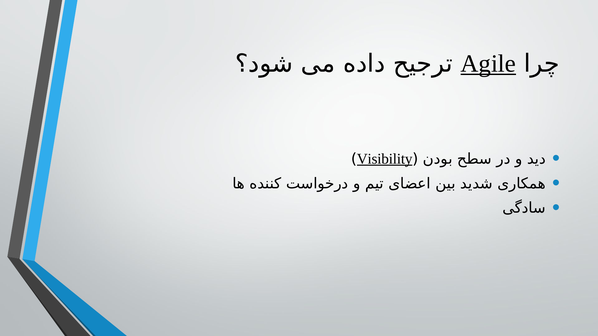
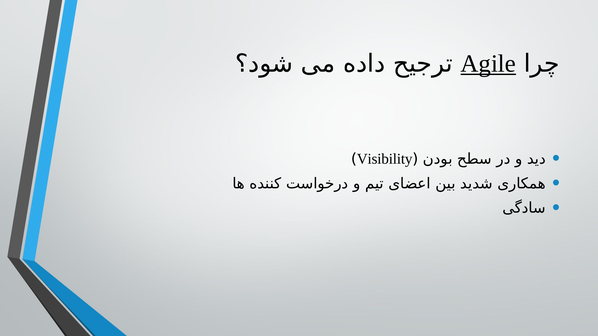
Visibility underline: present -> none (385, 159)
